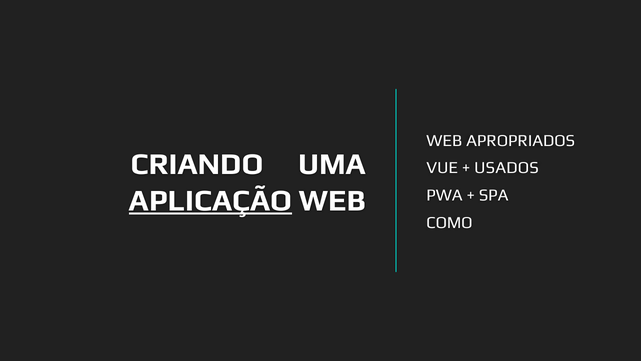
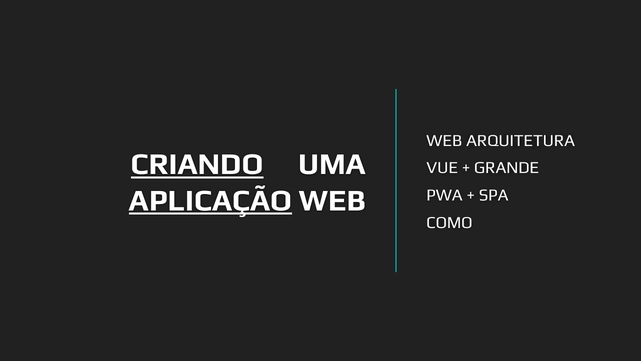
APROPRIADOS: APROPRIADOS -> ARQUITETURA (521, 140)
CRIANDO underline: none -> present (197, 164)
USADOS: USADOS -> GRANDE (507, 168)
